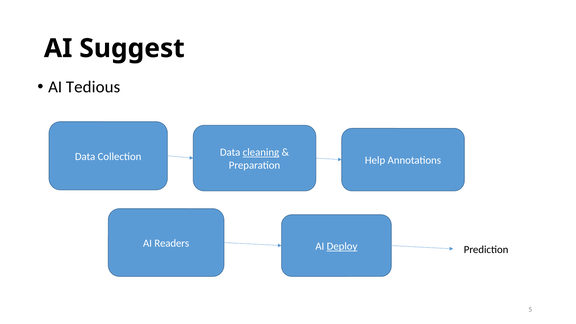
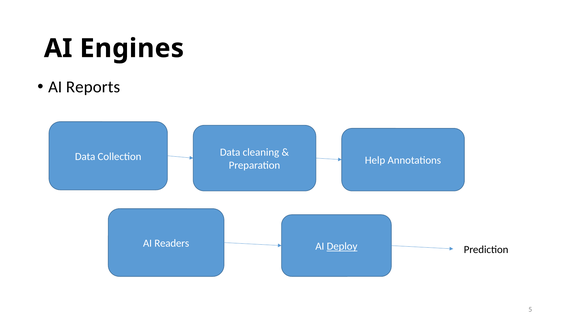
Suggest: Suggest -> Engines (132, 48)
Tedious: Tedious -> Reports (93, 87)
cleaning underline: present -> none (261, 152)
